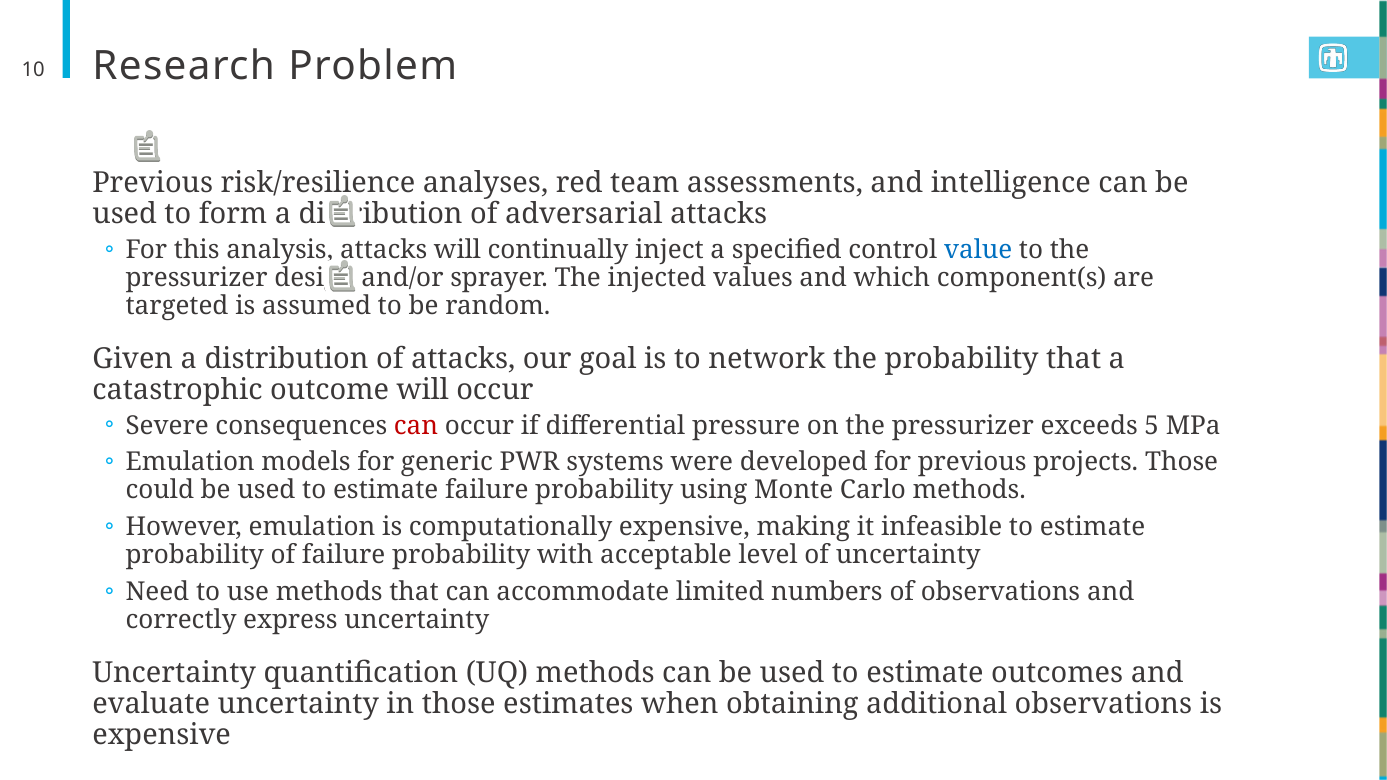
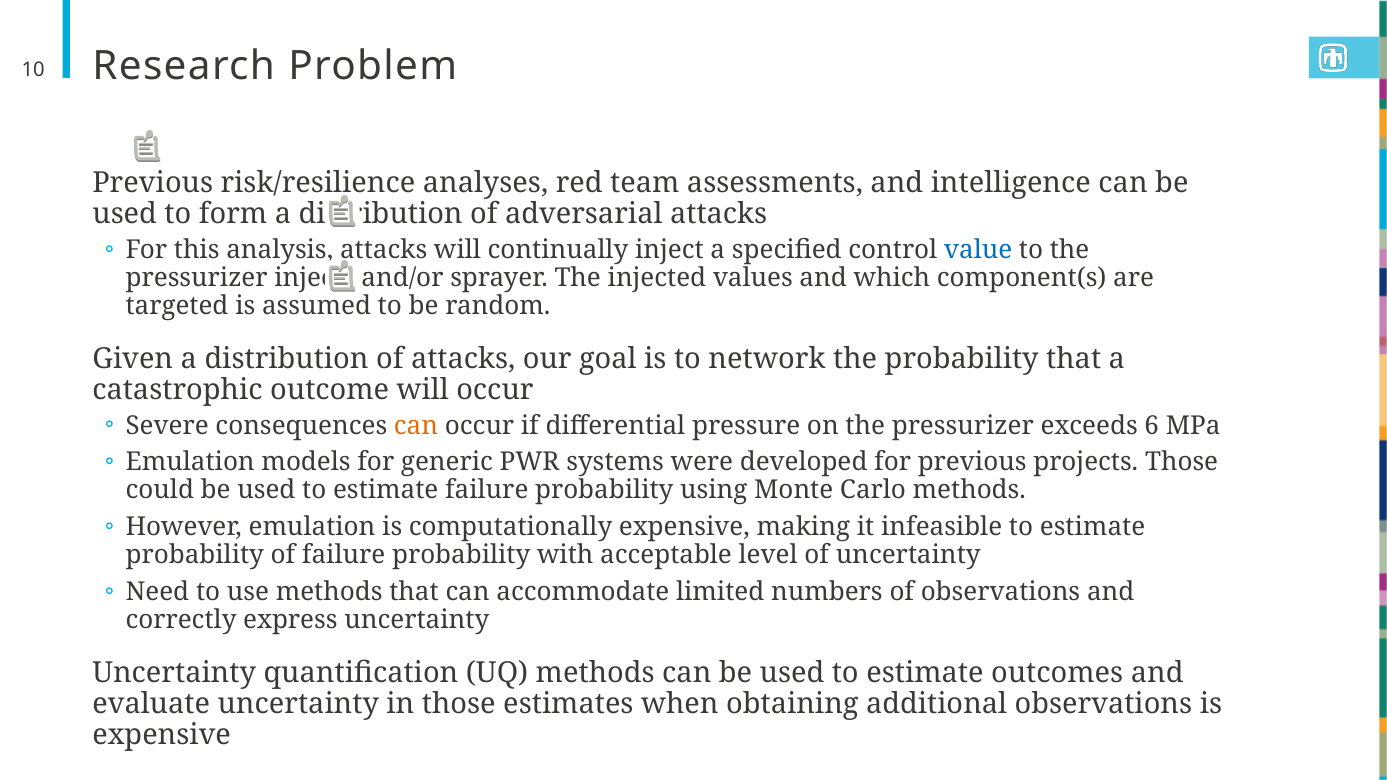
design: design -> injects (315, 278)
can colour: red -> orange (416, 426)
5: 5 -> 6 (1152, 426)
